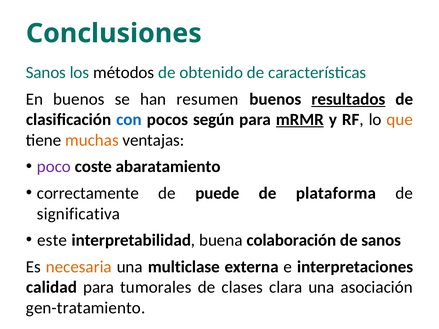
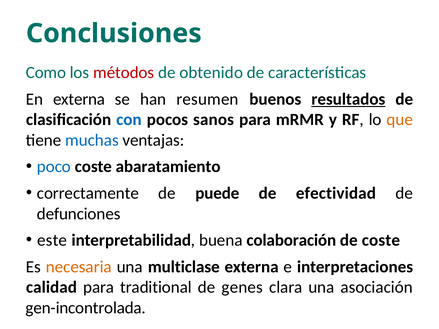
Sanos: Sanos -> Como (46, 73)
métodos colour: black -> red (124, 73)
En buenos: buenos -> externa (79, 99)
según: según -> sanos (213, 120)
mRMR underline: present -> none (300, 120)
muchas colour: orange -> blue (92, 140)
poco colour: purple -> blue (54, 167)
plataforma: plataforma -> efectividad (336, 193)
significativa: significativa -> defunciones (79, 214)
de sanos: sanos -> coste (381, 240)
tumorales: tumorales -> traditional (156, 288)
clases: clases -> genes (242, 288)
gen-tratamiento: gen-tratamiento -> gen-incontrolada (86, 308)
